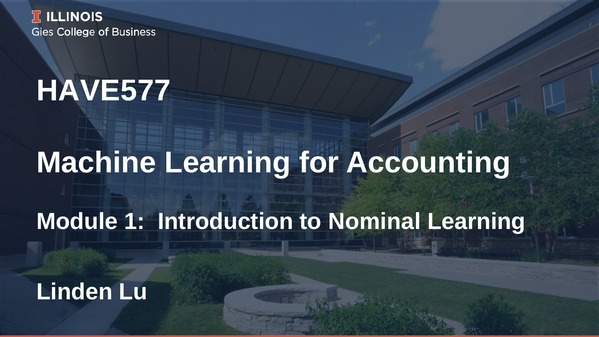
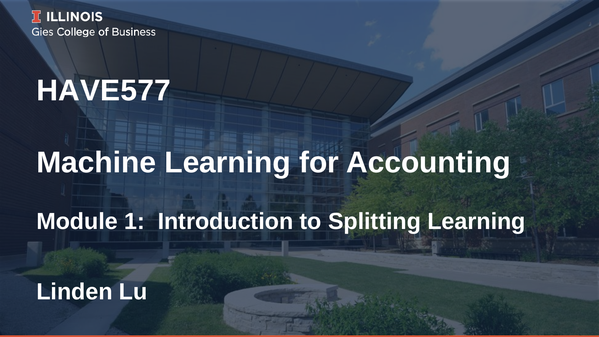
Nominal: Nominal -> Splitting (375, 221)
